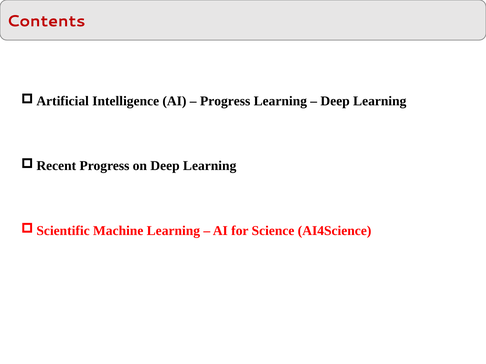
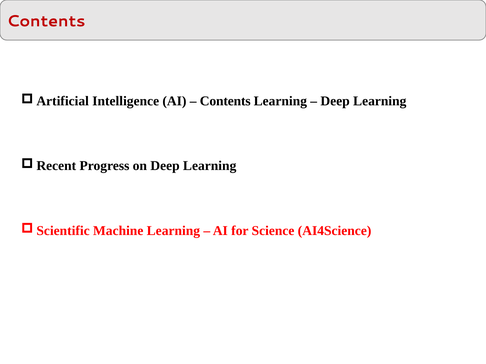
Progress: Progress -> Contents (225, 101)
